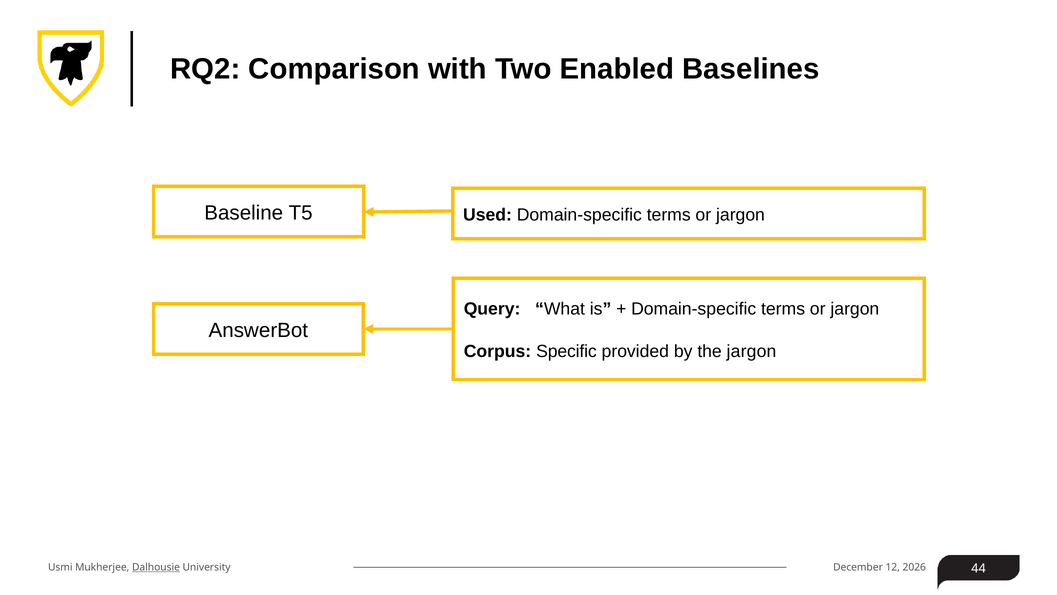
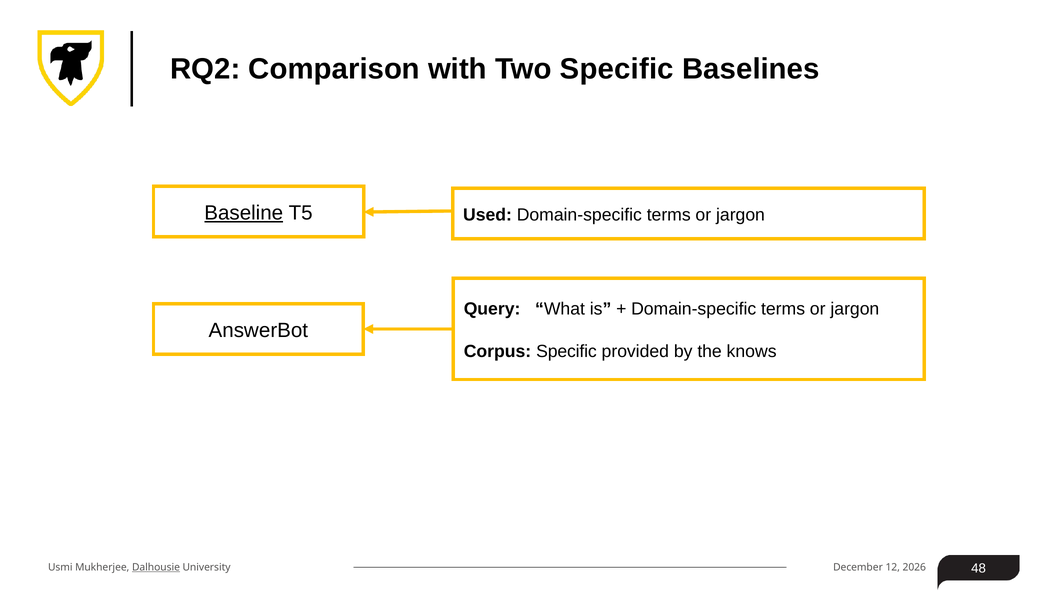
Two Enabled: Enabled -> Specific (617, 69)
Baseline underline: none -> present (244, 213)
the jargon: jargon -> knows (752, 351)
44: 44 -> 48 (979, 568)
